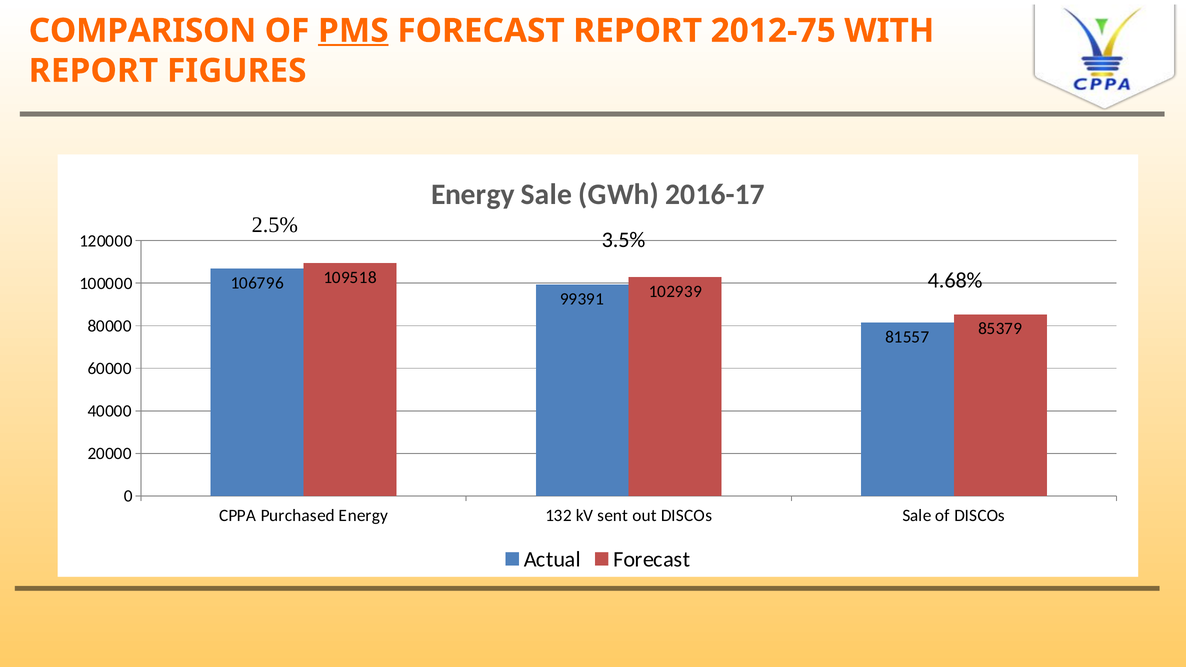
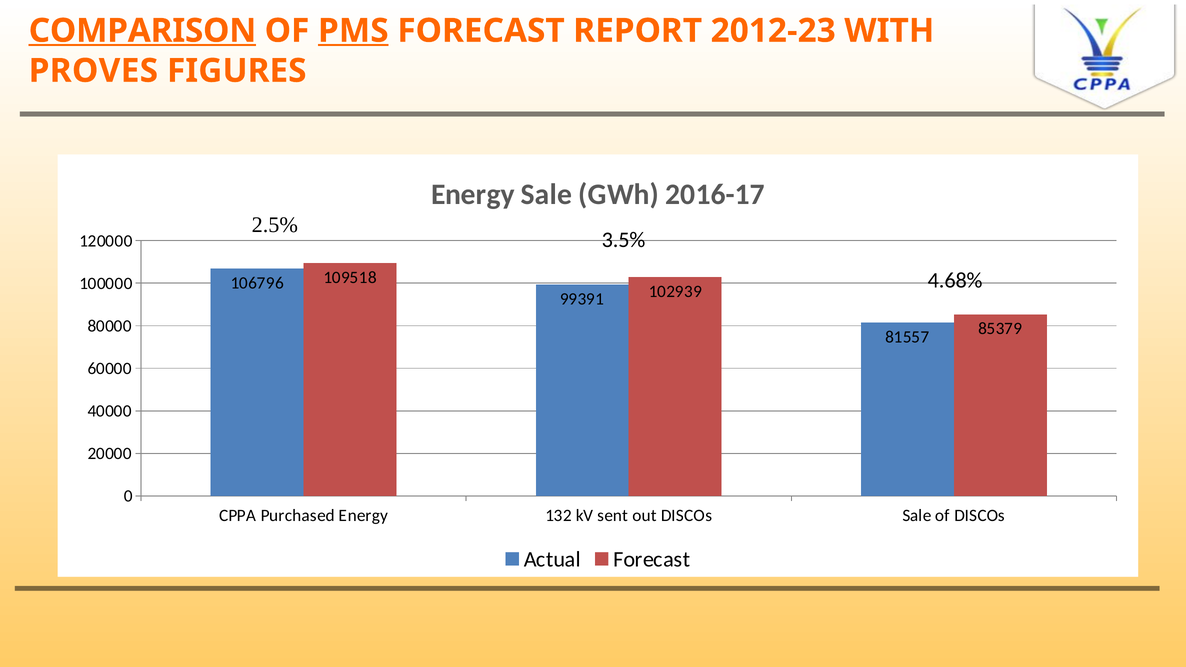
COMPARISON underline: none -> present (143, 31)
2012-75: 2012-75 -> 2012-23 (773, 31)
REPORT: REPORT -> PROVES (93, 71)
